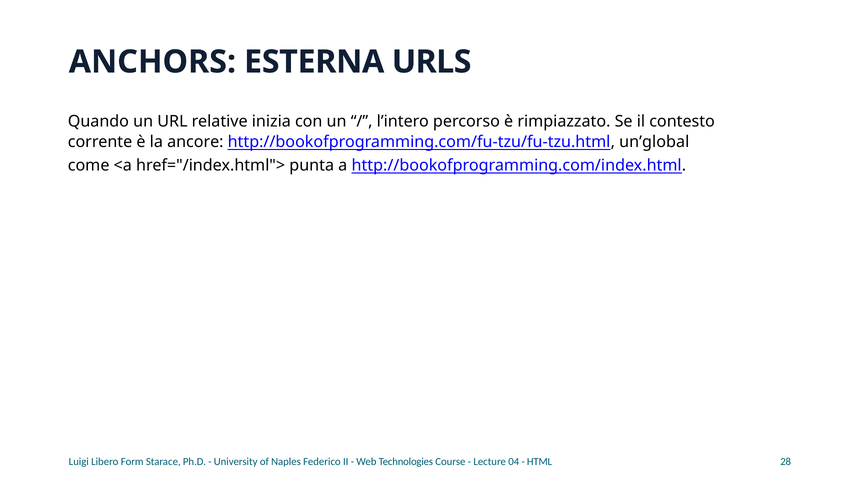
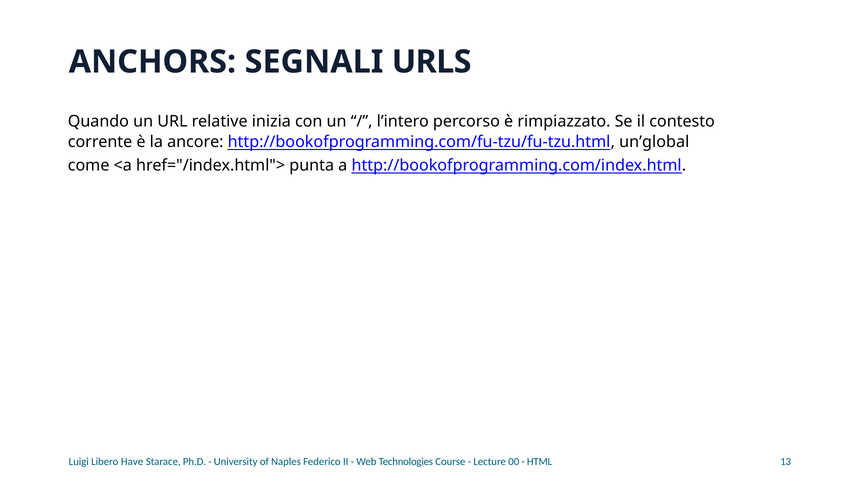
ESTERNA: ESTERNA -> SEGNALI (314, 62)
Form: Form -> Have (132, 461)
04: 04 -> 00 (514, 461)
28: 28 -> 13 (786, 461)
